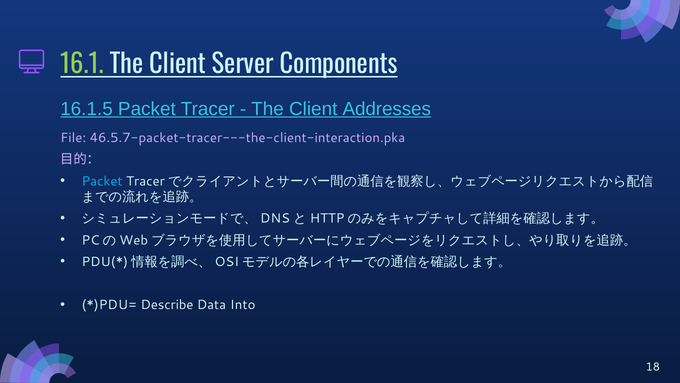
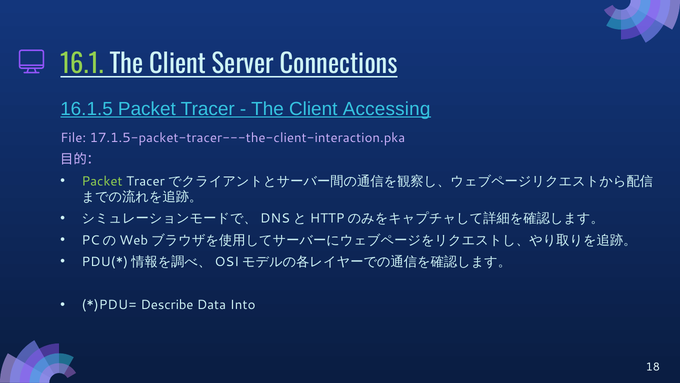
Components: Components -> Connections (339, 65)
Addresses: Addresses -> Accessing (387, 109)
46.5.7-packet-tracer---the-client-interaction.pka: 46.5.7-packet-tracer---the-client-interaction.pka -> 17.1.5-packet-tracer---the-client-interaction.pka (247, 138)
Packet colour: light blue -> light green (102, 181)
